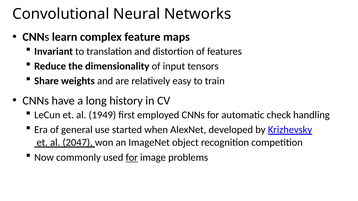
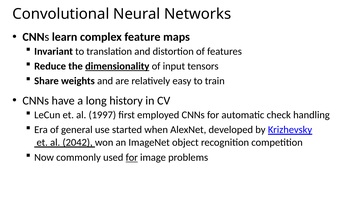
dimensionality underline: none -> present (117, 66)
1949: 1949 -> 1997 (102, 115)
2047: 2047 -> 2042 (78, 143)
